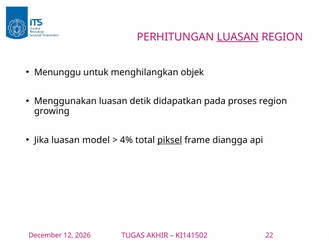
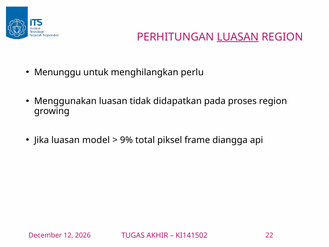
objek: objek -> perlu (192, 72)
detik: detik -> tidak (140, 101)
4%: 4% -> 9% (126, 140)
piksel underline: present -> none (170, 140)
